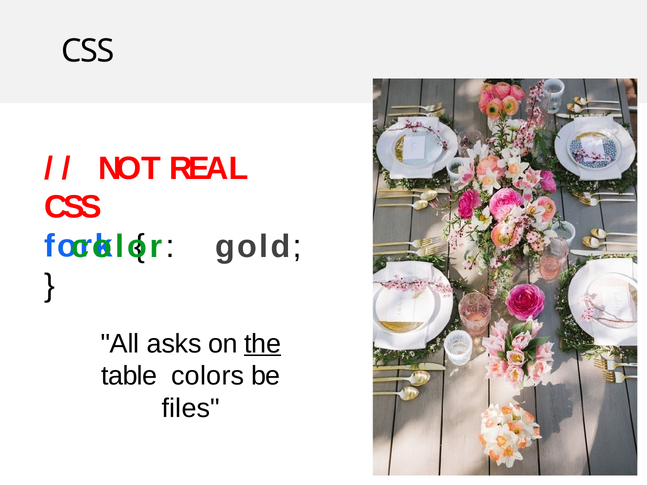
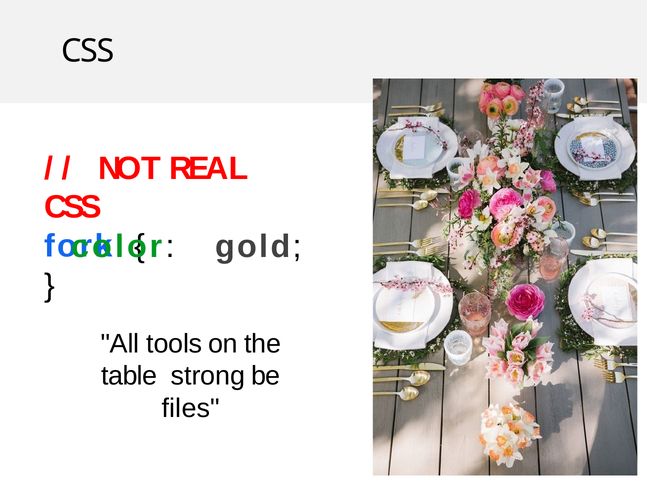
asks: asks -> tools (174, 344)
the underline: present -> none (263, 344)
colors: colors -> strong (208, 376)
